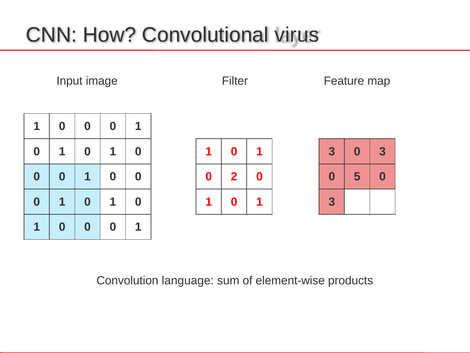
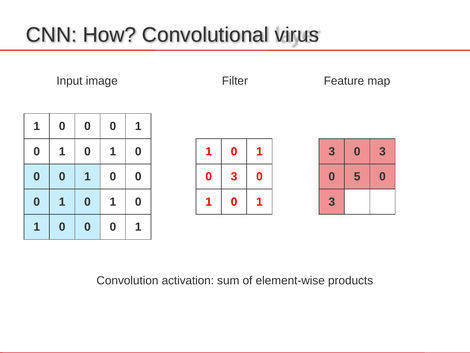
2: 2 -> 3 (234, 176)
language: language -> activation (188, 280)
